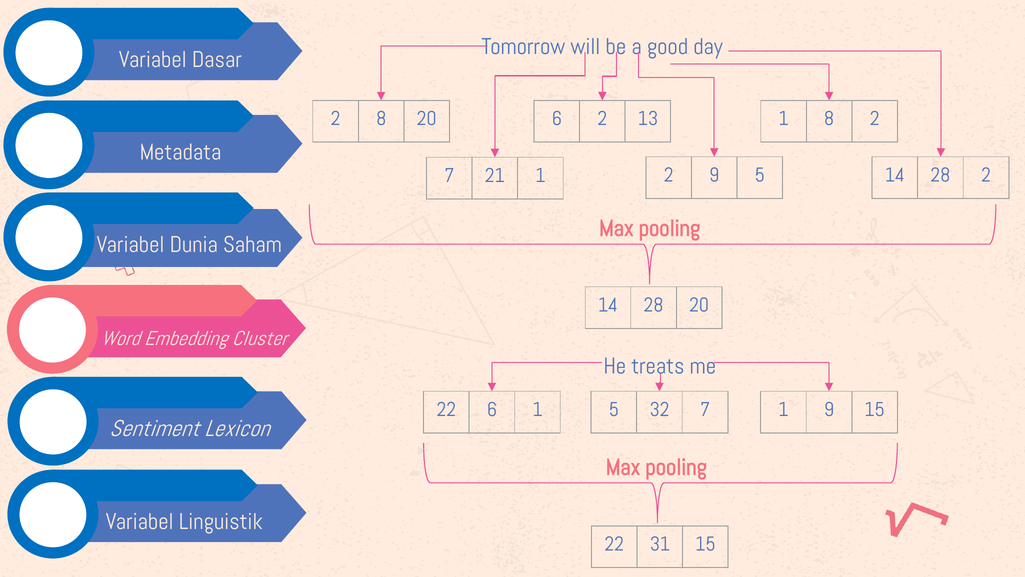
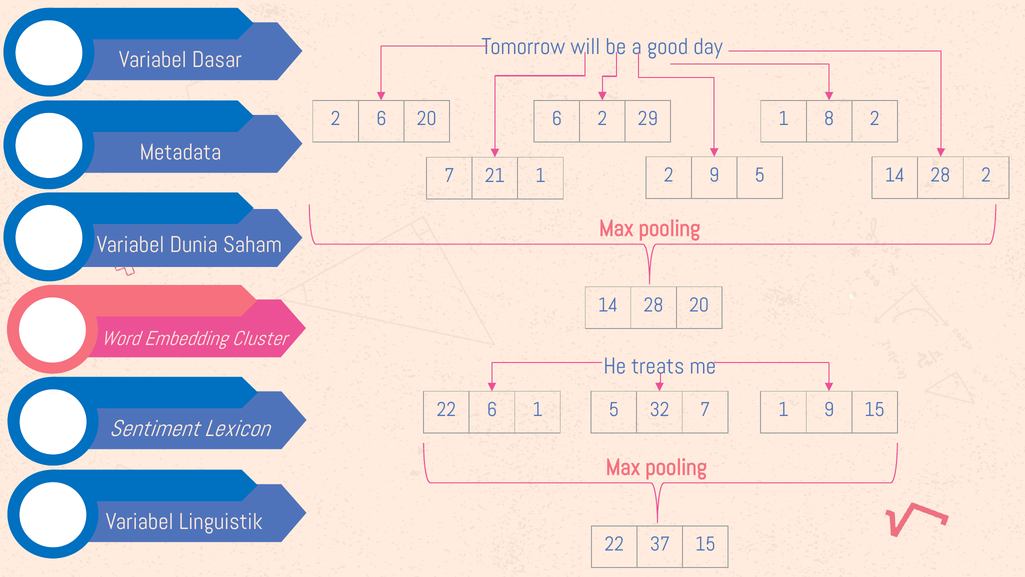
2 8: 8 -> 6 (381, 119)
13: 13 -> 29 (648, 119)
31: 31 -> 37 (660, 544)
